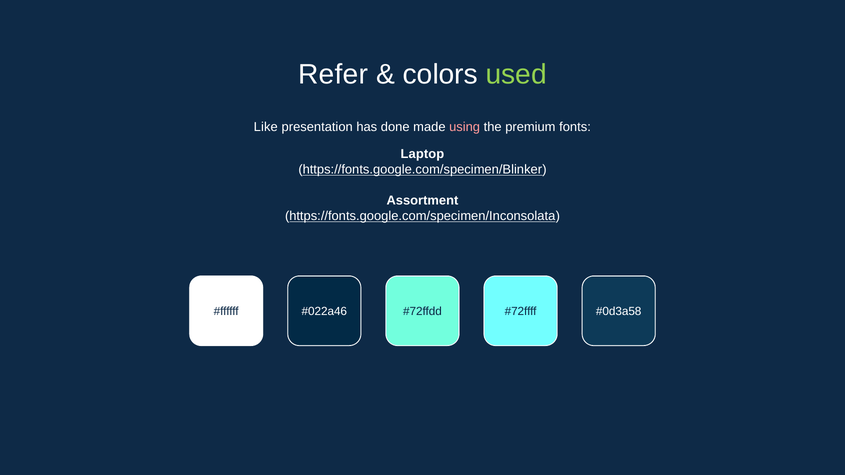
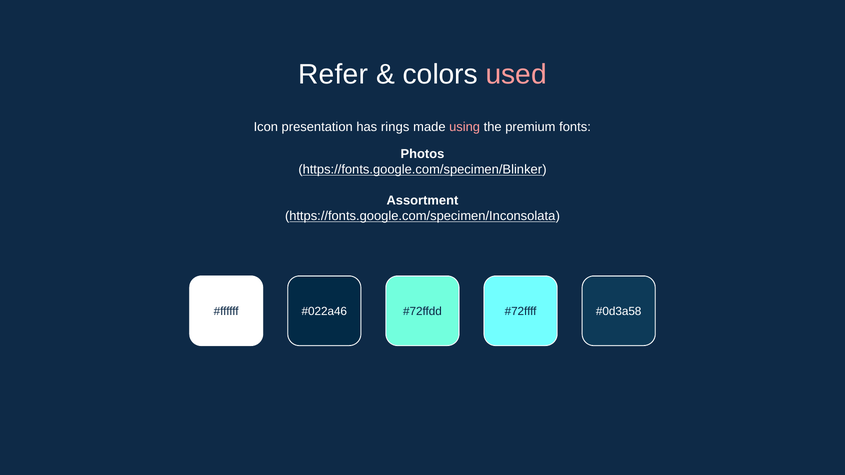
used colour: light green -> pink (516, 75)
Like: Like -> Icon (266, 127)
done: done -> rings (395, 127)
Laptop: Laptop -> Photos (422, 154)
